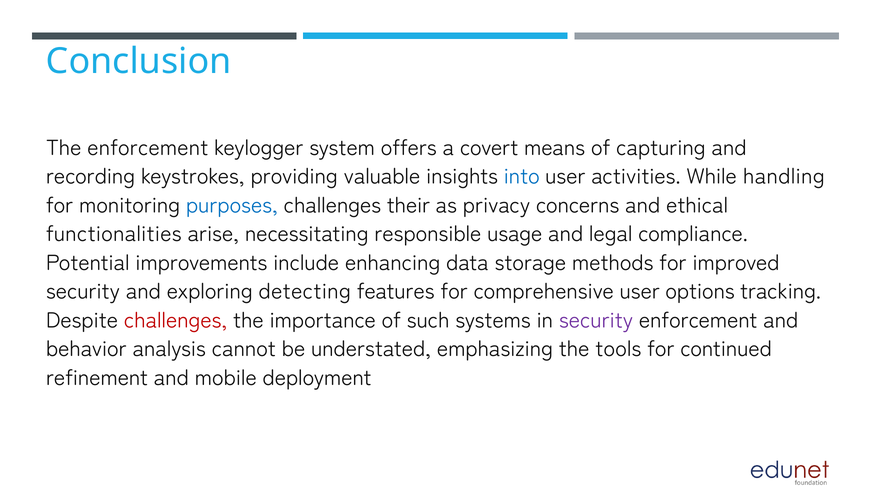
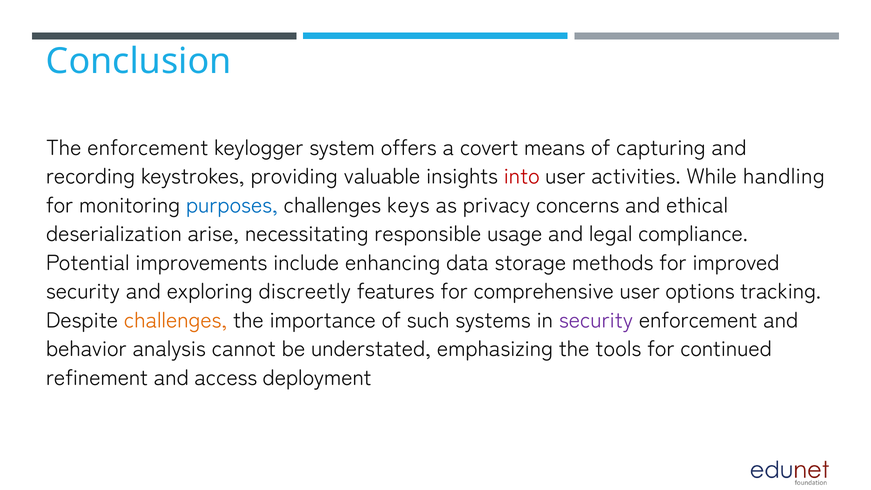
into colour: blue -> red (522, 177)
their: their -> keys (408, 205)
functionalities: functionalities -> deserialization (114, 234)
detecting: detecting -> discreetly (305, 292)
challenges colour: red -> orange (176, 320)
mobile: mobile -> access (226, 378)
